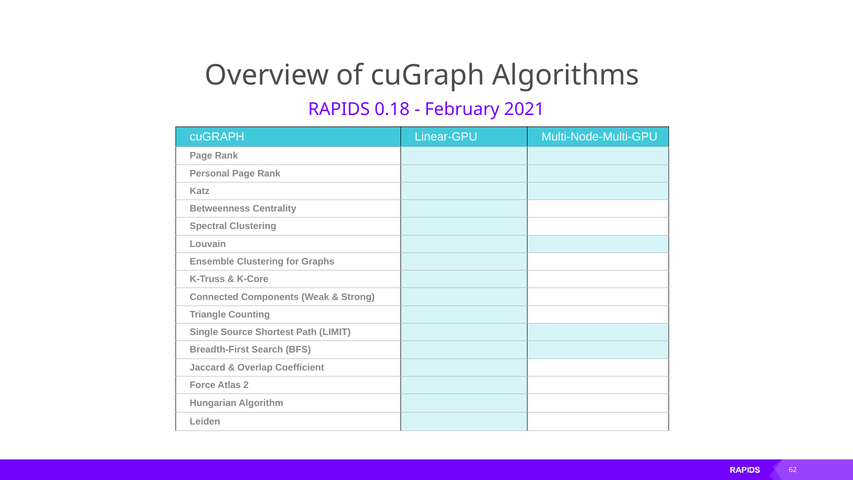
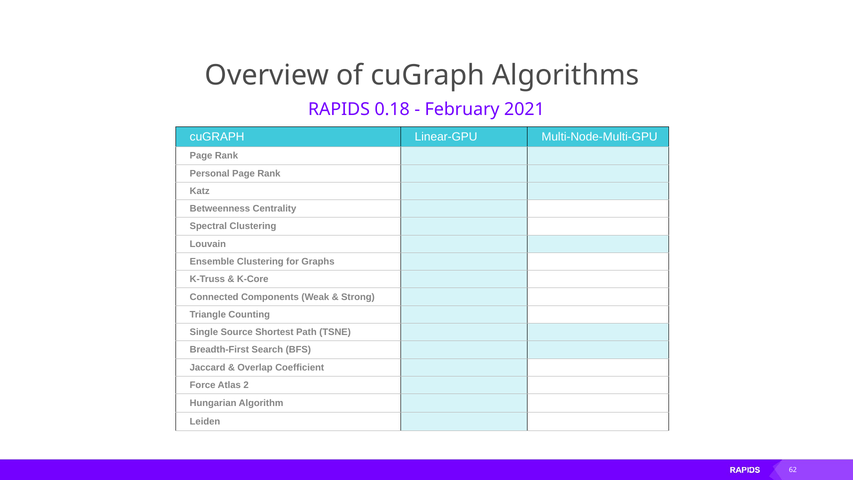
LIMIT: LIMIT -> TSNE (335, 332)
